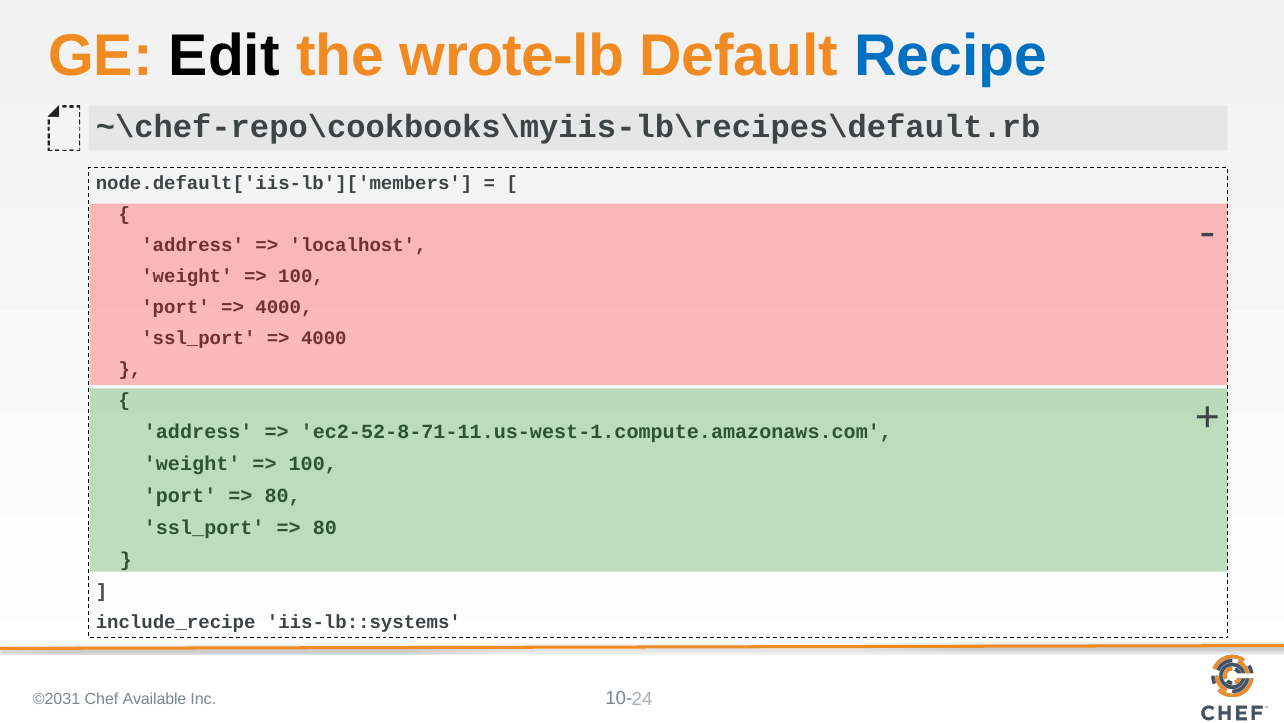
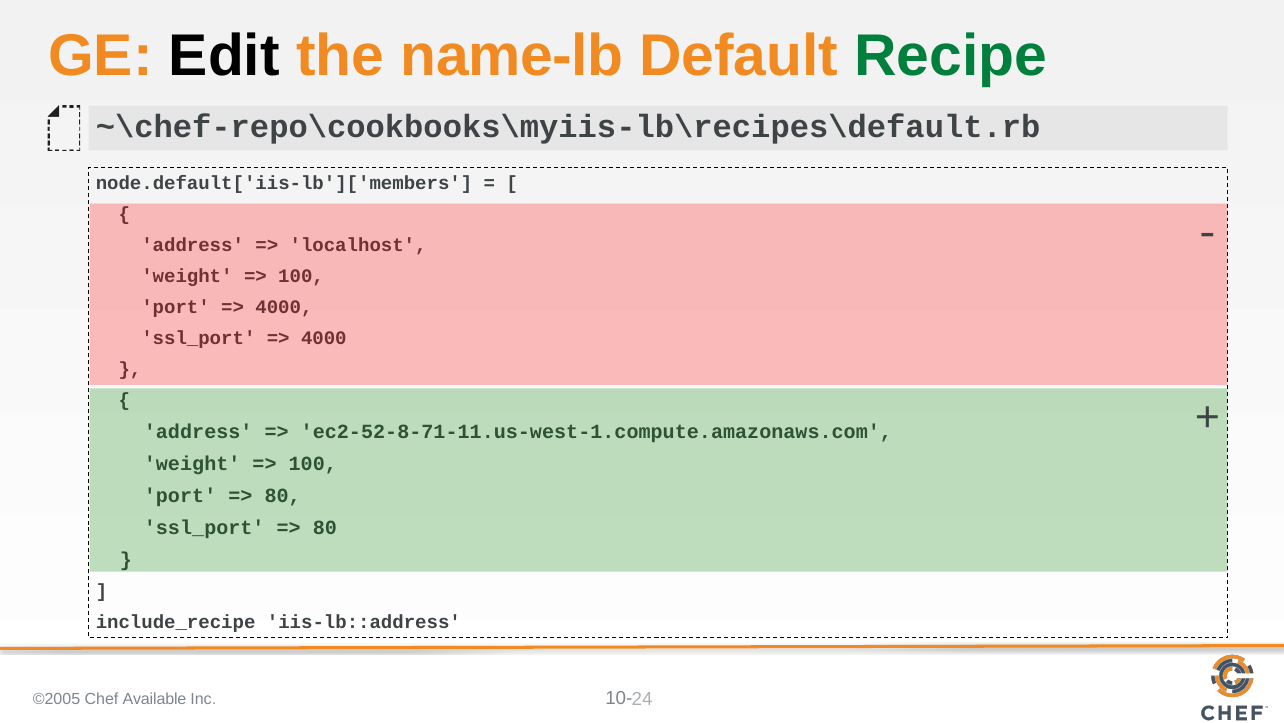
wrote-lb: wrote-lb -> name-lb (512, 56)
Recipe colour: blue -> green (951, 56)
iis-lb::systems: iis-lb::systems -> iis-lb::address (364, 622)
©2031: ©2031 -> ©2005 (57, 699)
